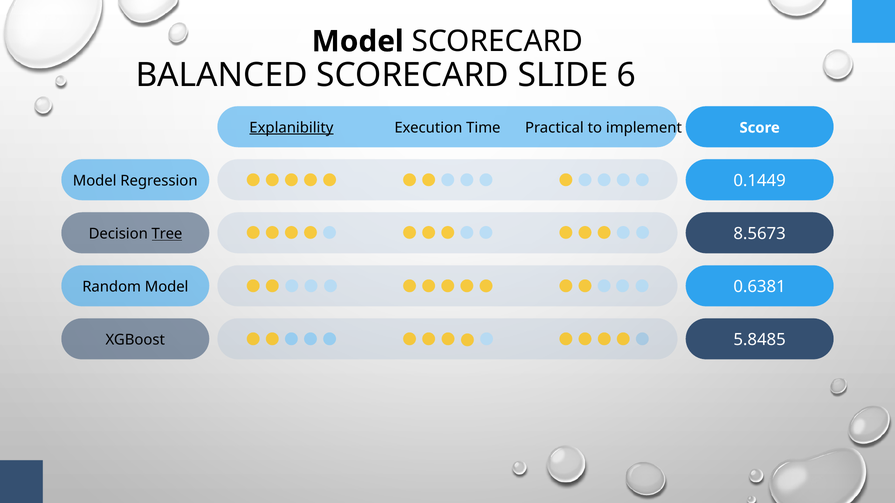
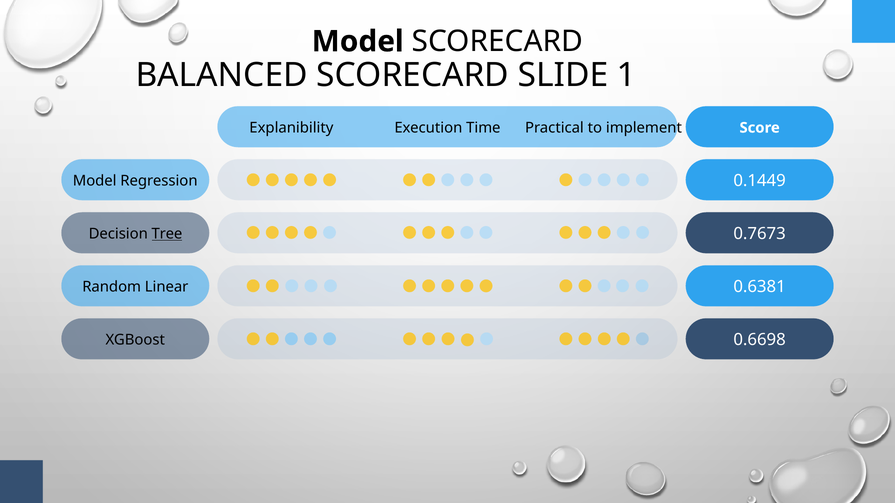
6: 6 -> 1 (627, 75)
Explanibility underline: present -> none (291, 128)
8.5673: 8.5673 -> 0.7673 (760, 234)
Random Model: Model -> Linear (167, 287)
5.8485: 5.8485 -> 0.6698 (760, 340)
